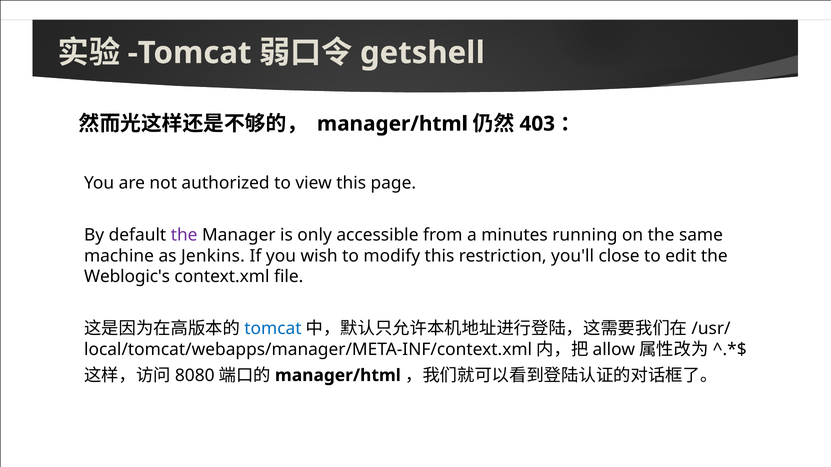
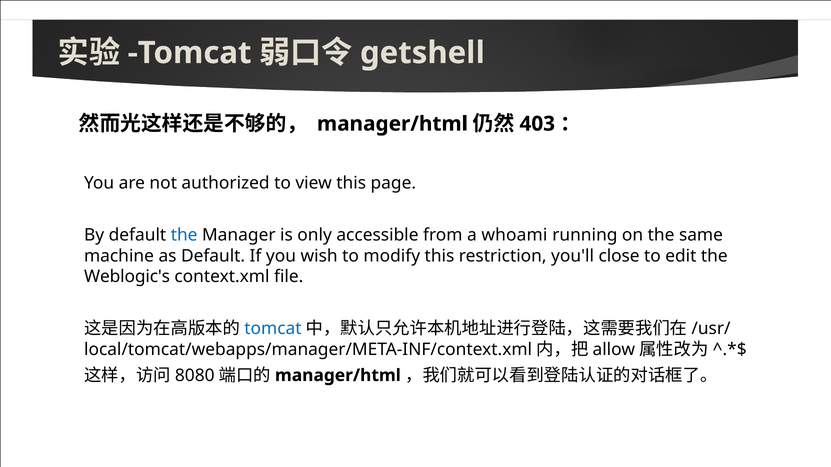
the colour: purple -> blue (184, 235)
minutes: minutes -> whoami (514, 235)
as Jenkins: Jenkins -> Default (213, 256)
